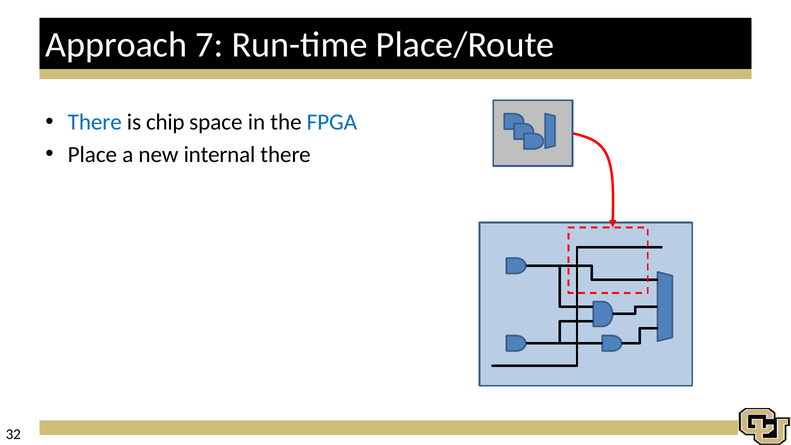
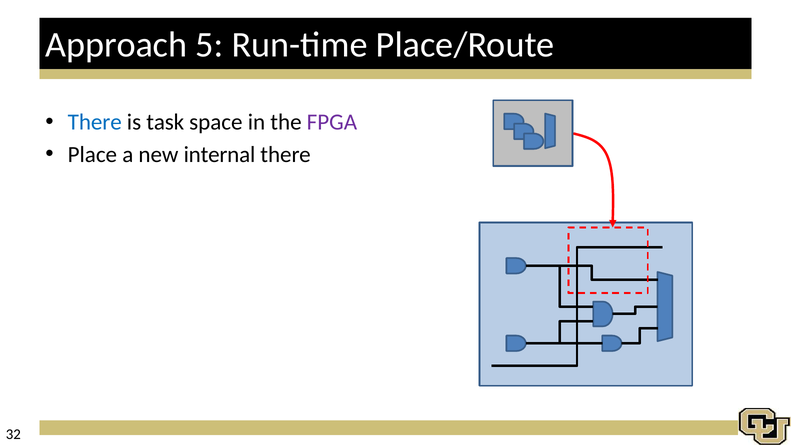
7: 7 -> 5 (209, 45)
chip: chip -> task (165, 122)
FPGA colour: blue -> purple (332, 122)
